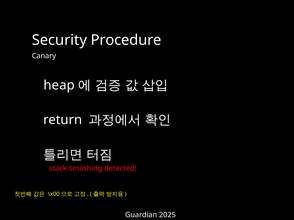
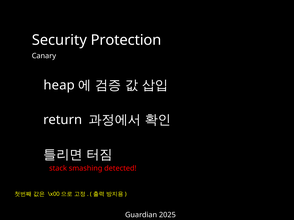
Procedure: Procedure -> Protection (126, 40)
